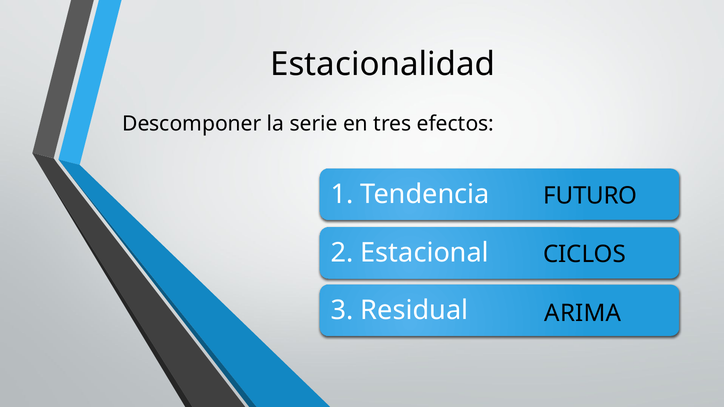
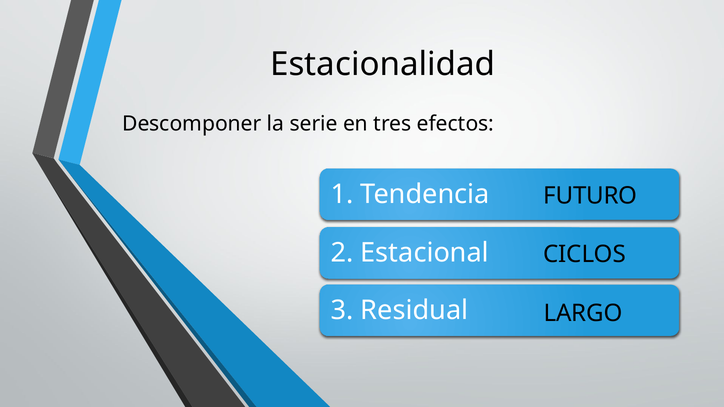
ARIMA: ARIMA -> LARGO (583, 313)
